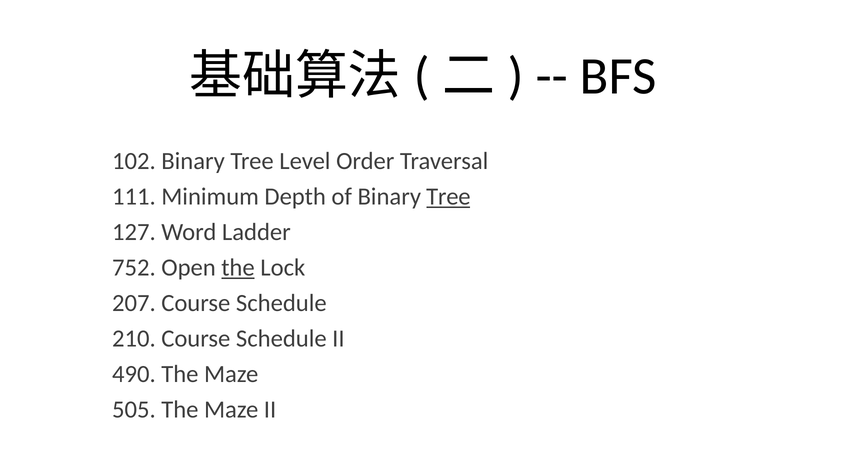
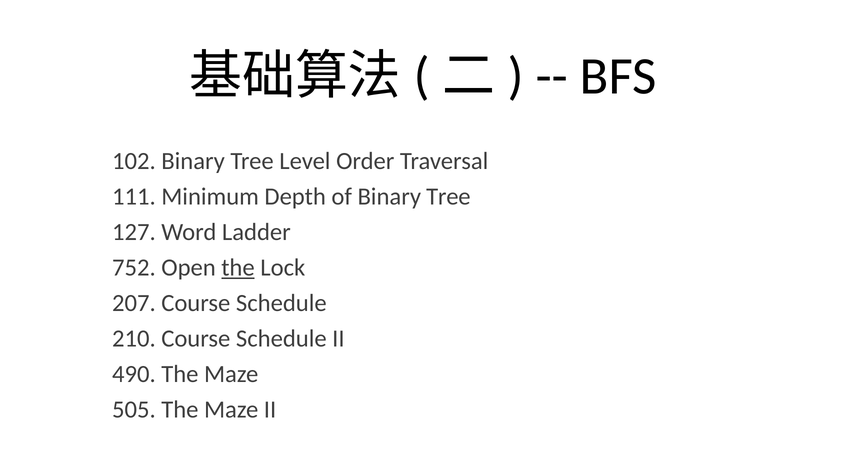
Tree underline: present -> none (448, 197)
